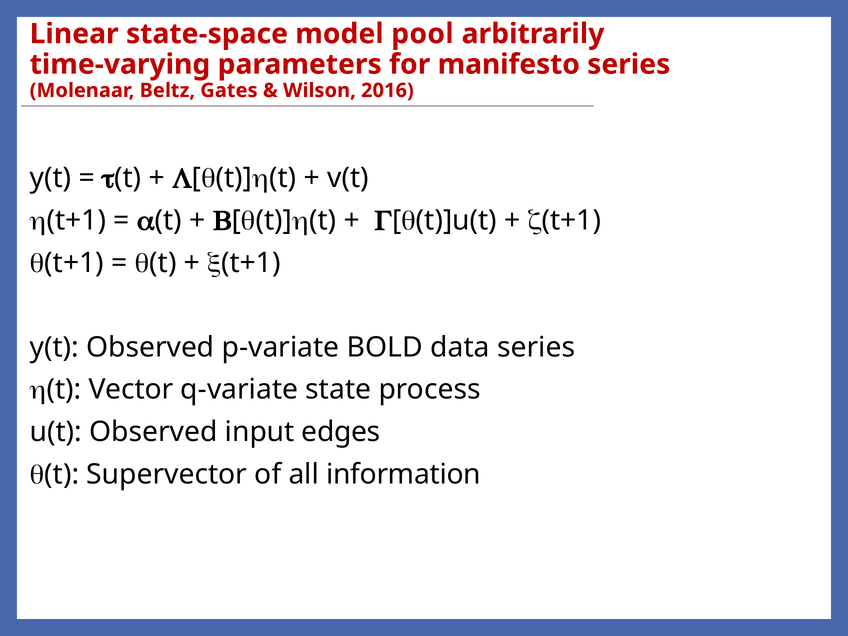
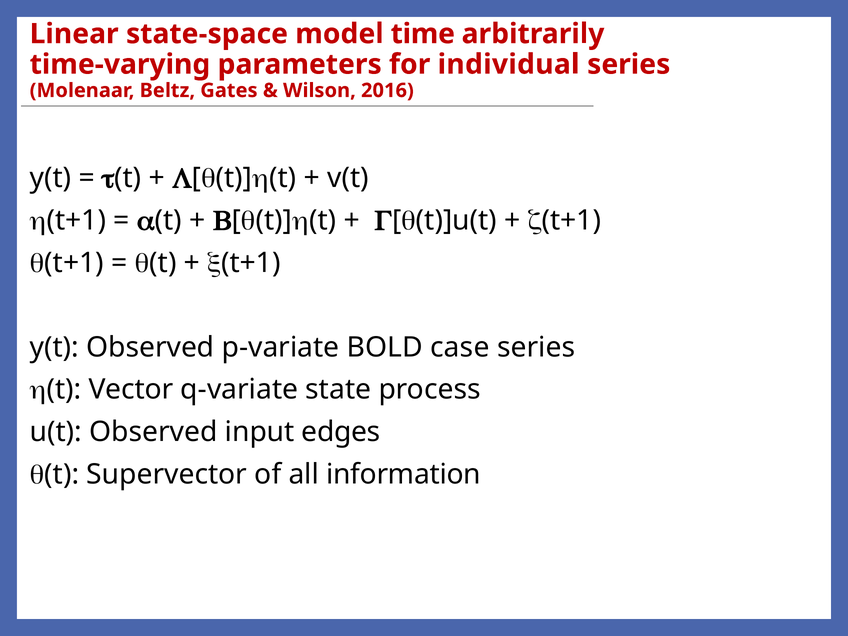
pool: pool -> time (423, 34)
manifesto: manifesto -> individual (509, 64)
data: data -> case (460, 347)
